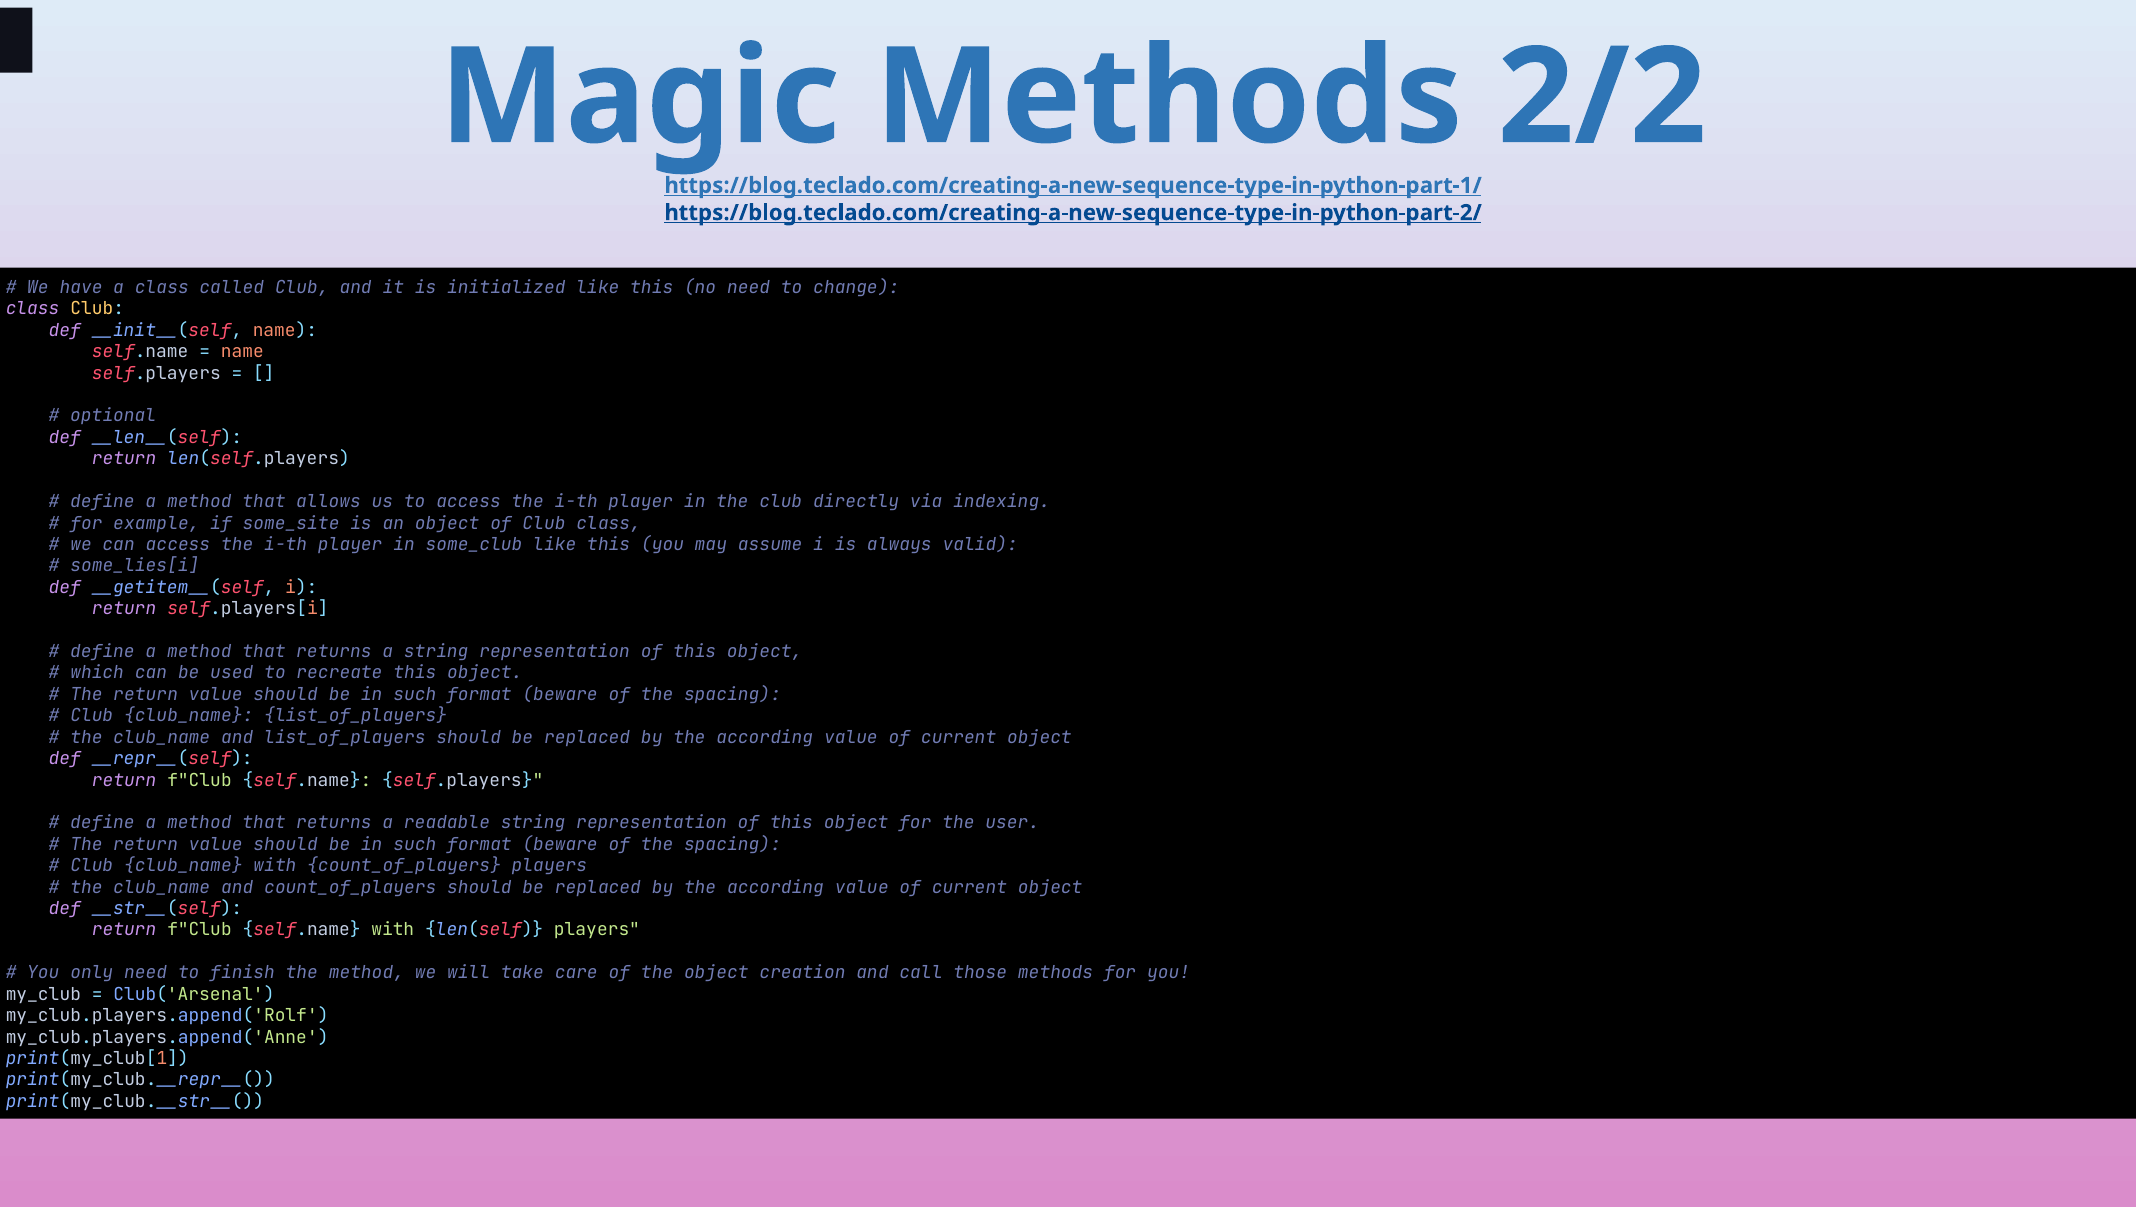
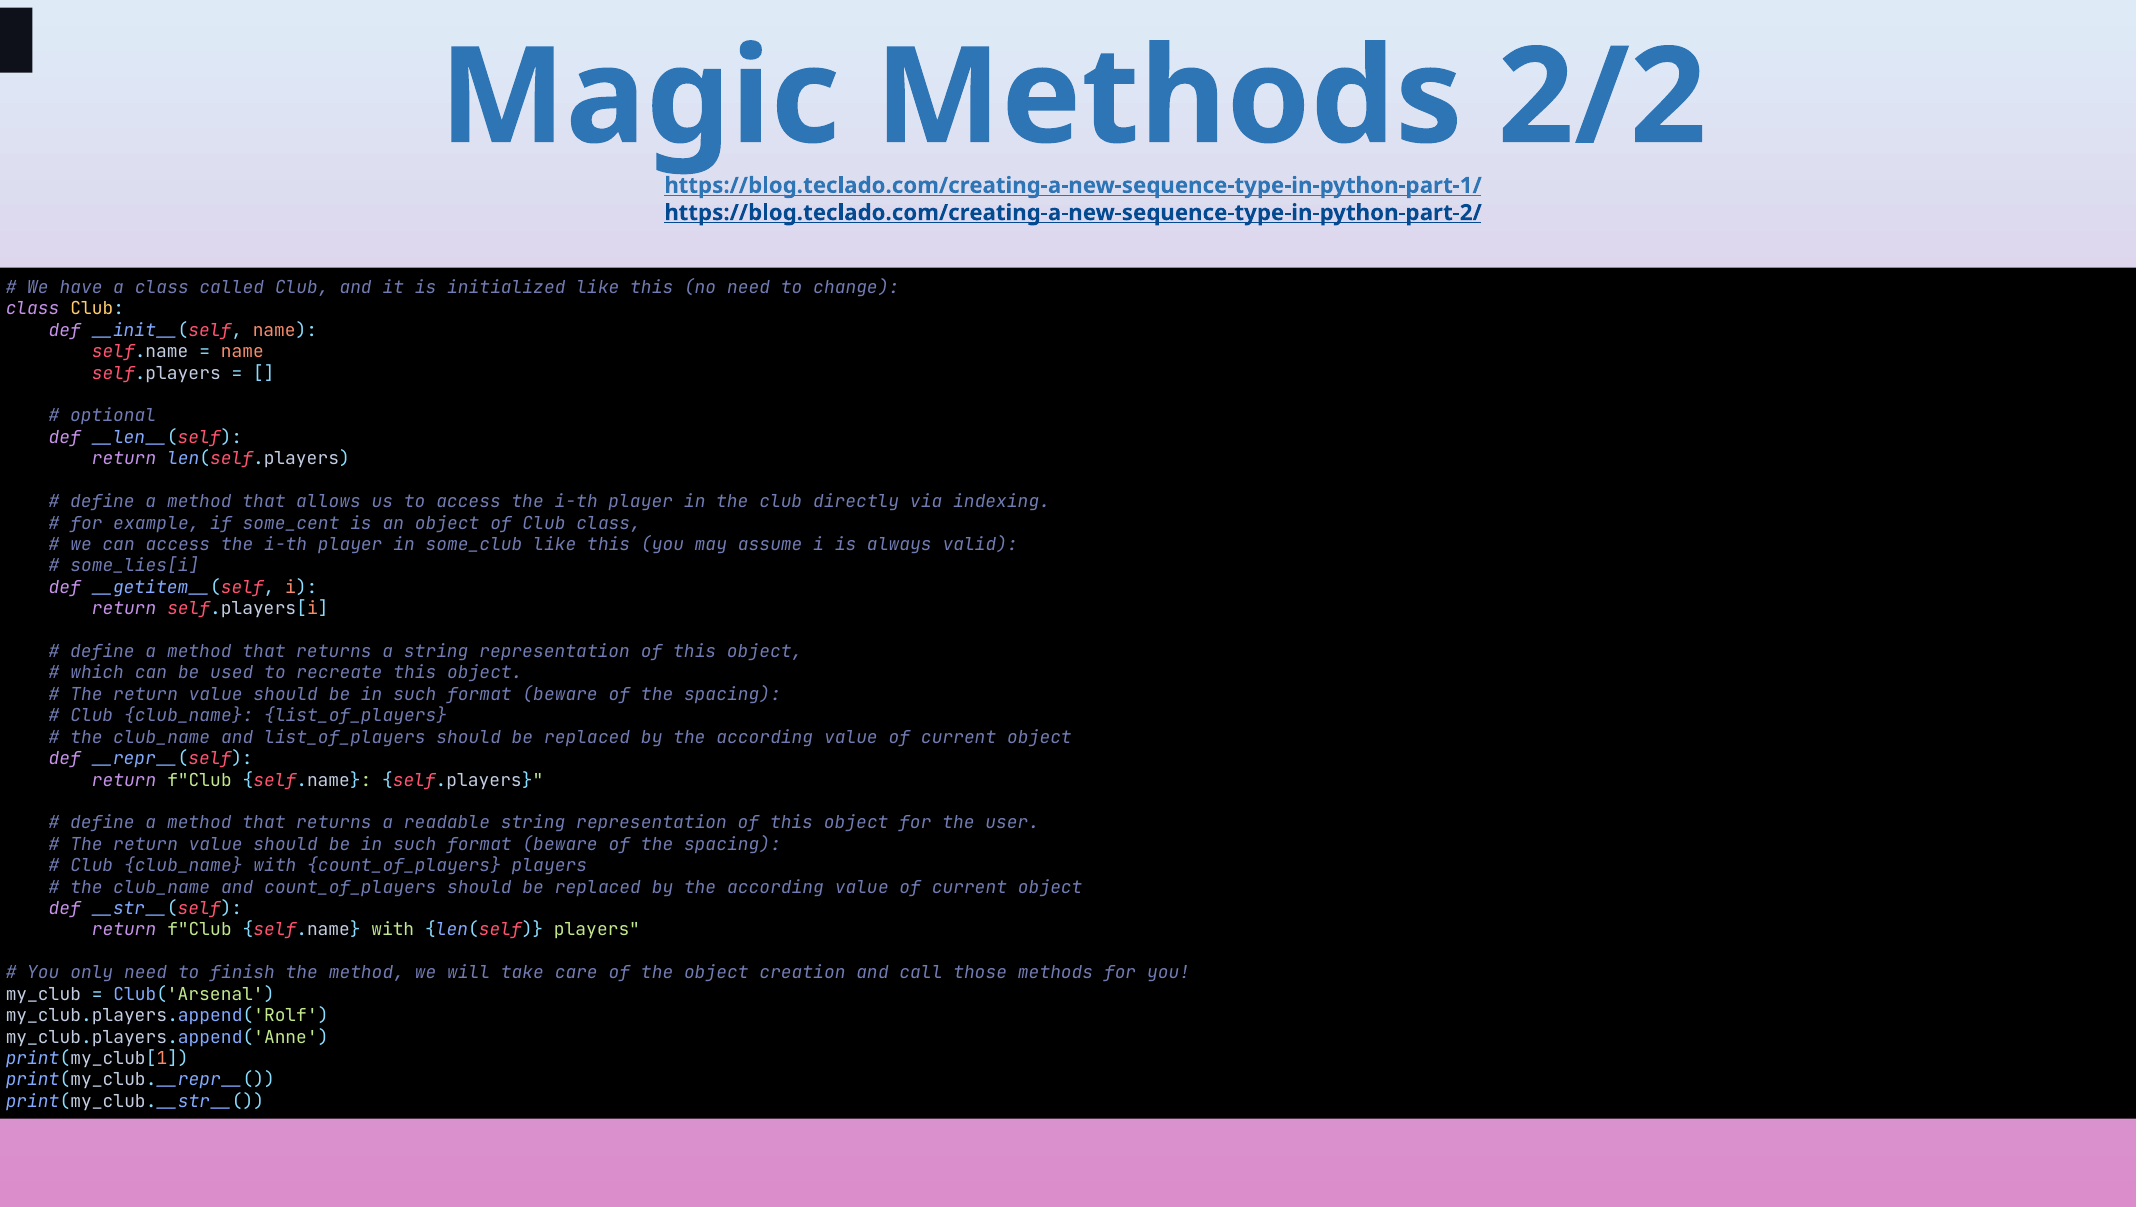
some_site: some_site -> some_cent (291, 523)
